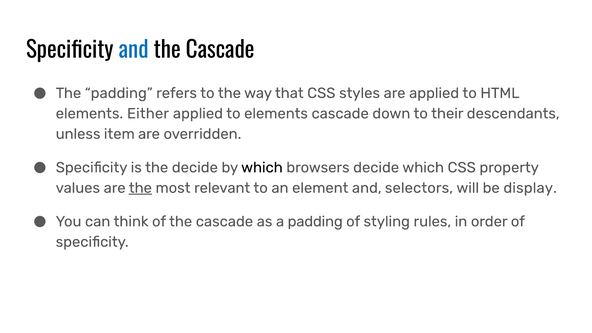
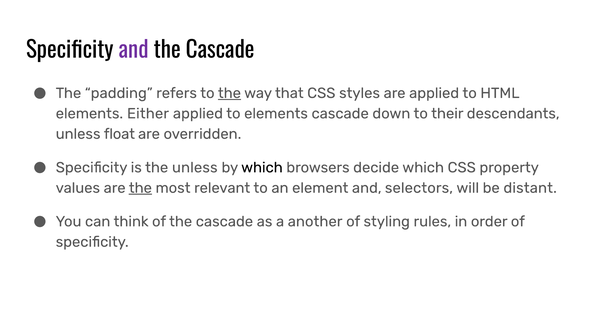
and colour: blue -> purple (134, 50)
the underline: none -> present (229, 93)
item: item -> float (119, 134)
the decide: decide -> unless (195, 167)
display: display -> distant (530, 188)
a padding: padding -> another (315, 221)
